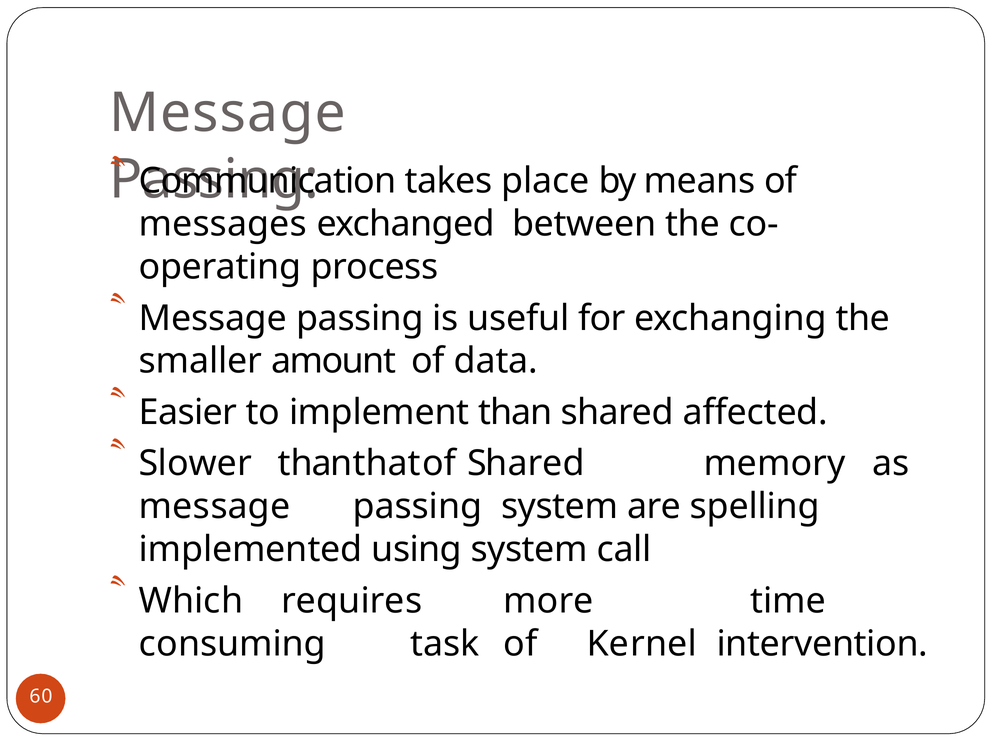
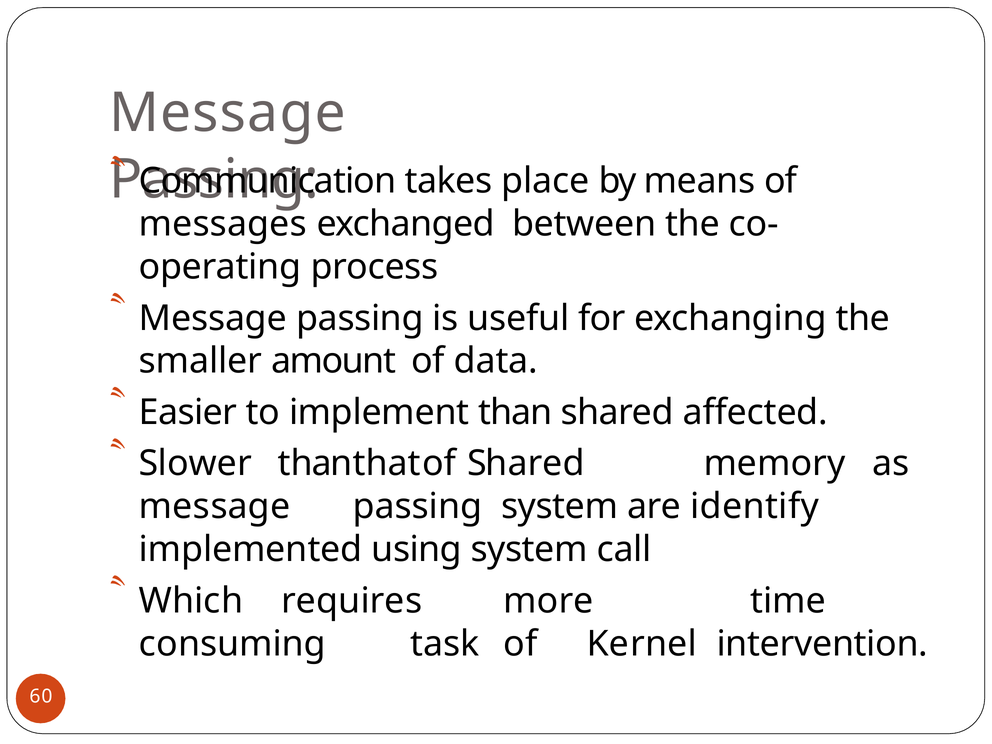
spelling: spelling -> identify (755, 507)
